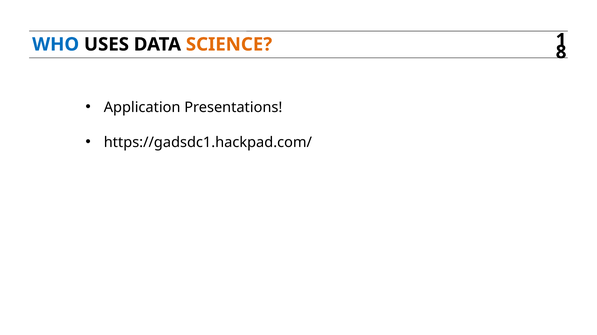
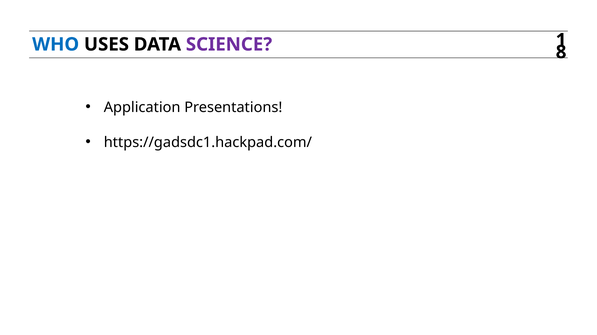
SCIENCE colour: orange -> purple (229, 44)
